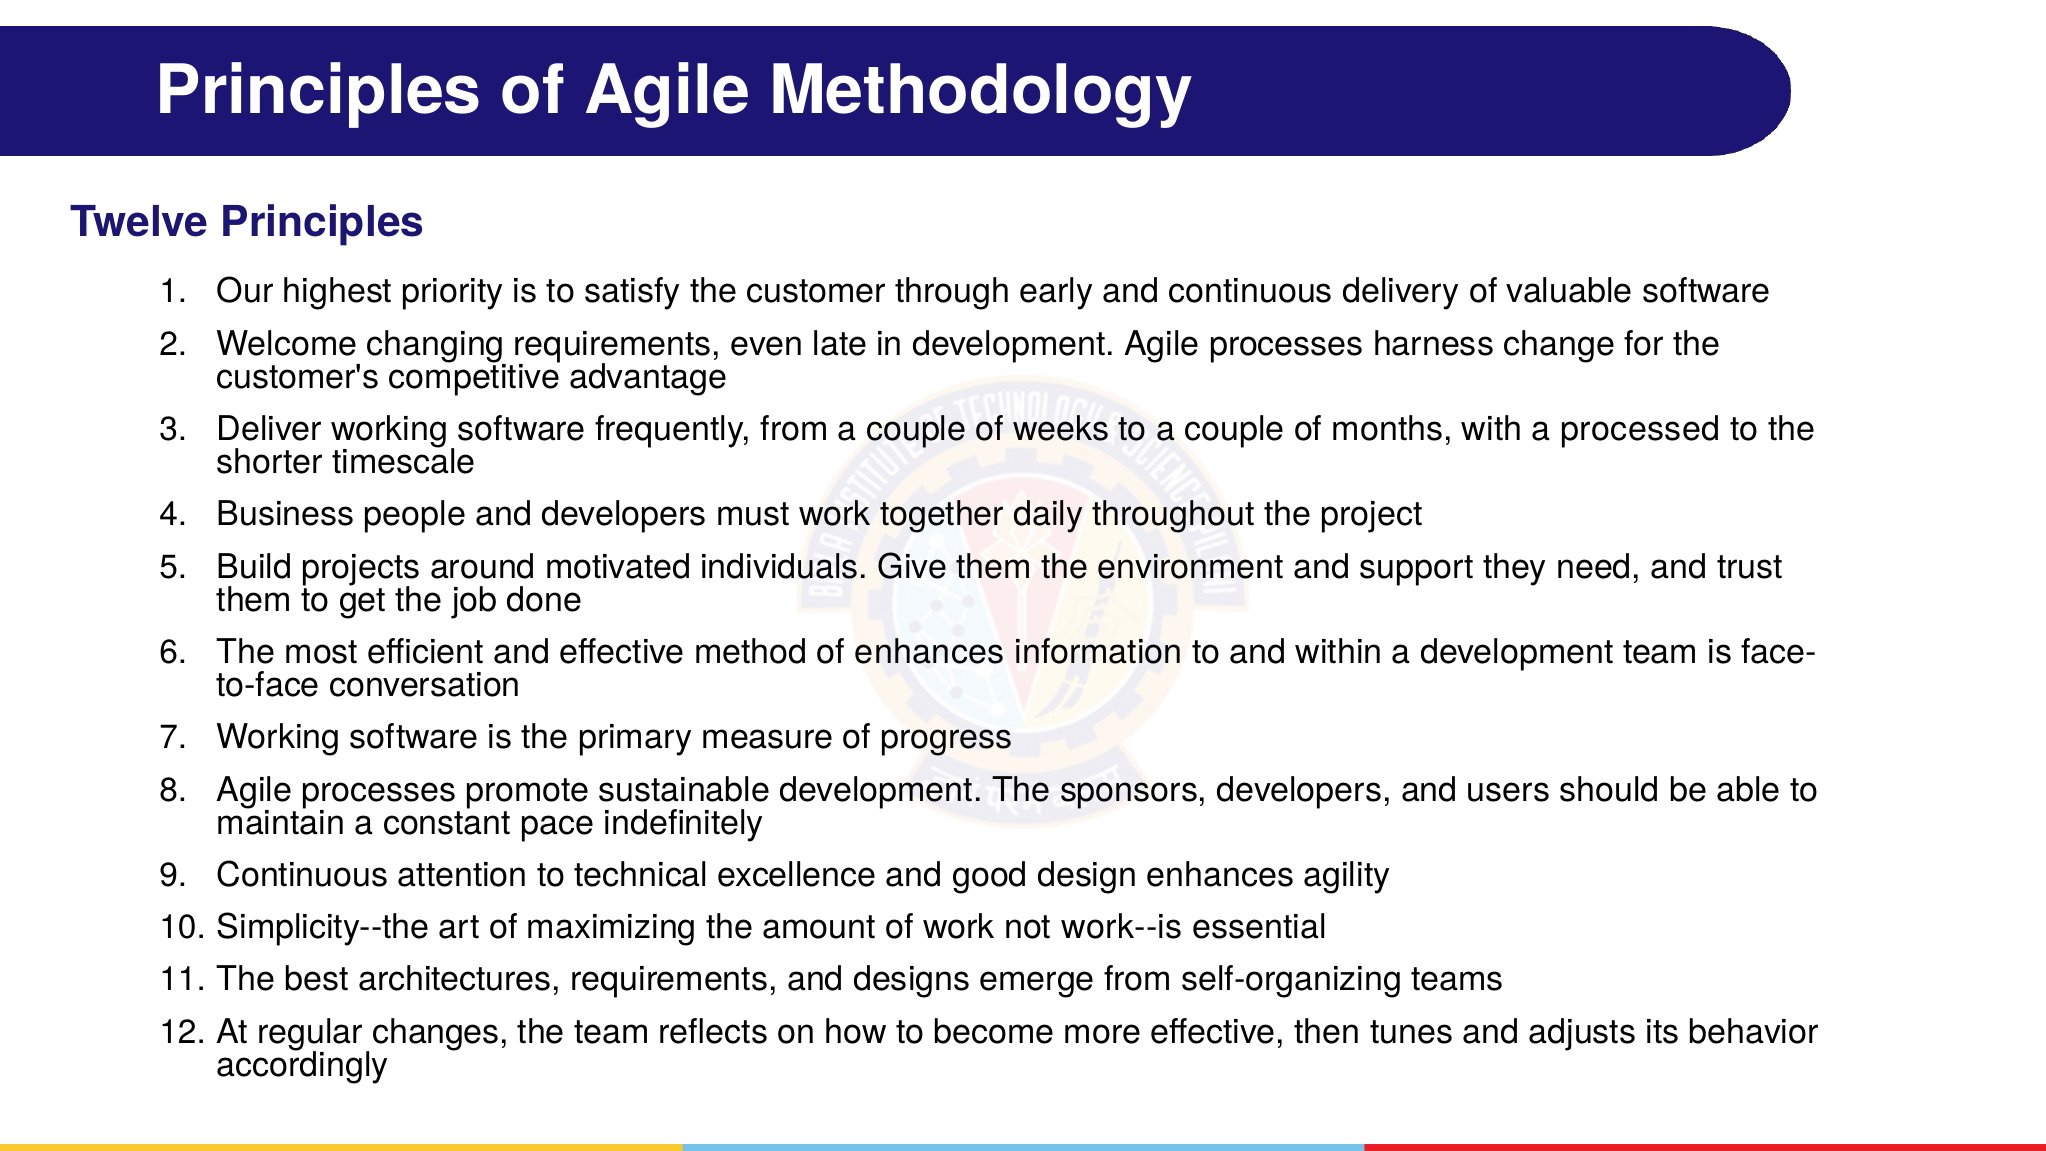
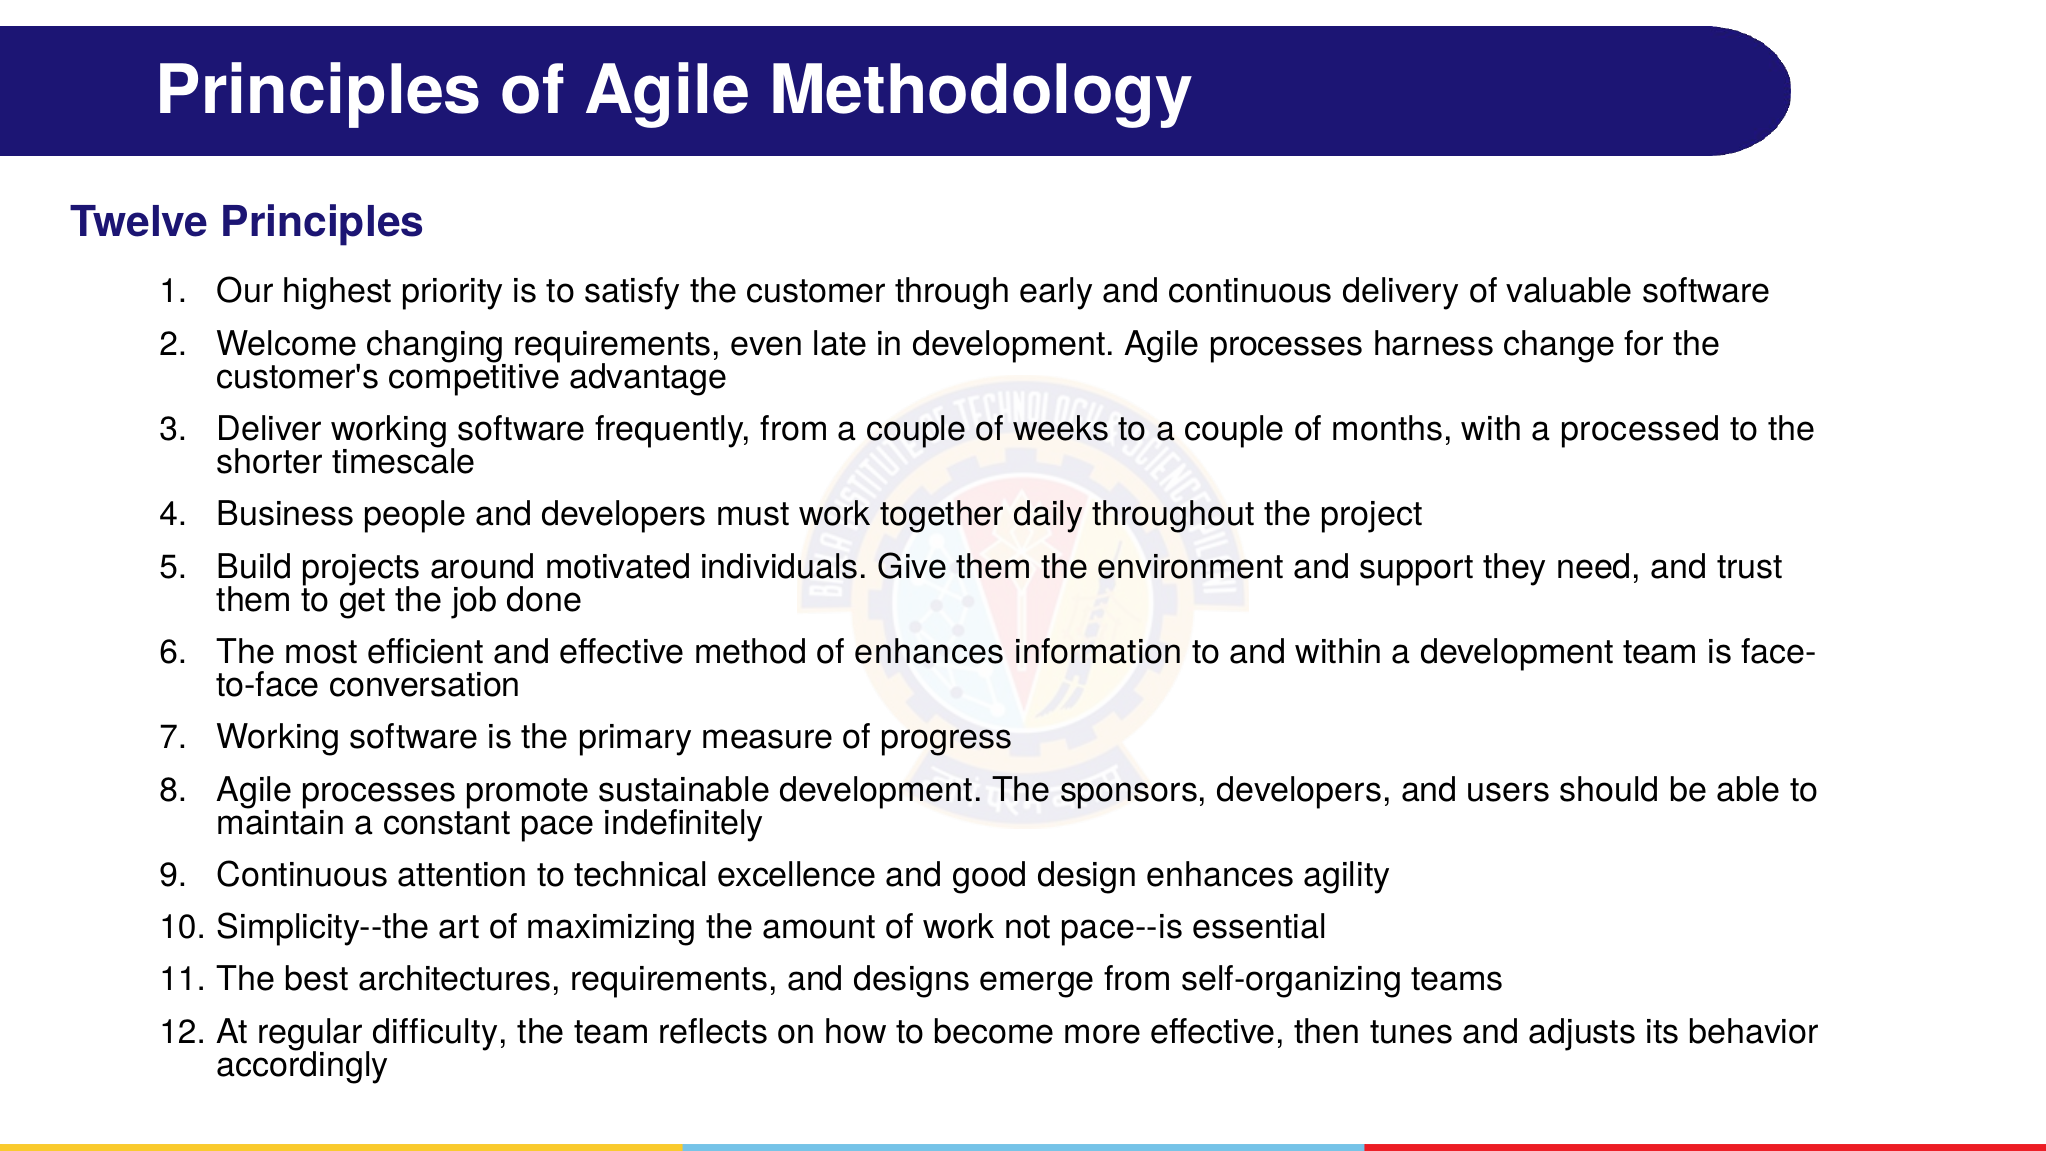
work--is: work--is -> pace--is (1122, 927)
changes: changes -> difficulty (440, 1032)
